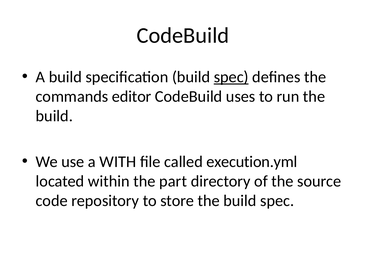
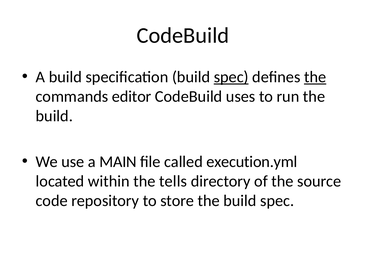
the underline: none -> present (315, 77)
WITH: WITH -> MAIN (118, 161)
part: part -> tells (173, 181)
